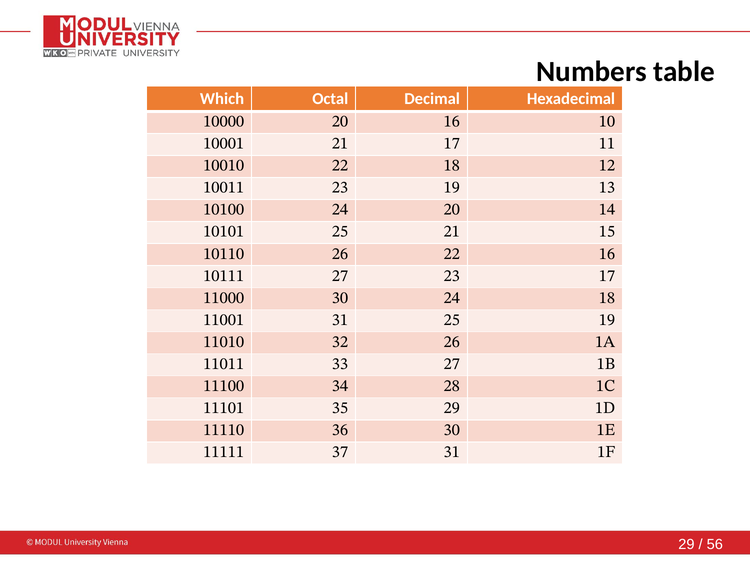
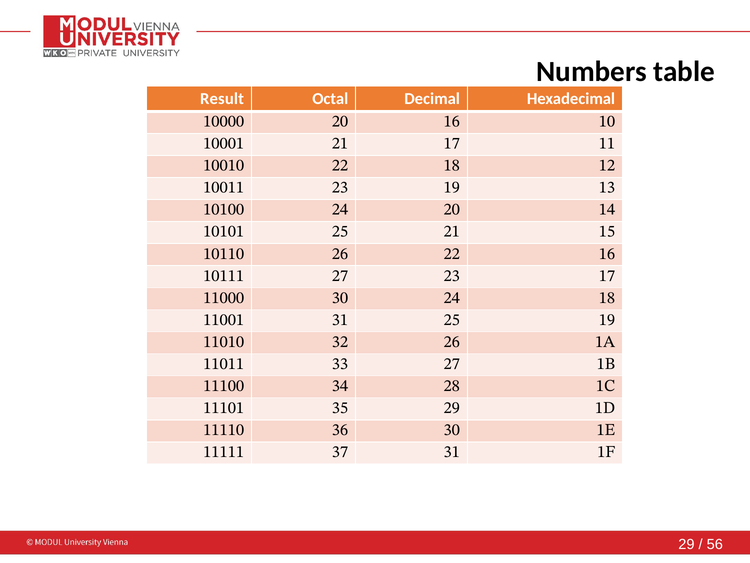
Which: Which -> Result (222, 99)
